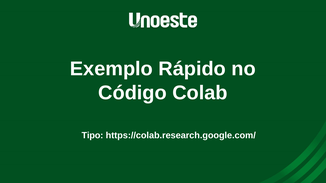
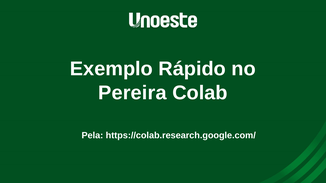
Código: Código -> Pereira (132, 93)
Tipo: Tipo -> Pela (92, 136)
